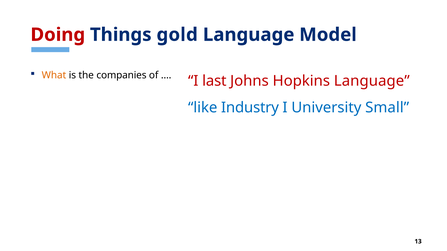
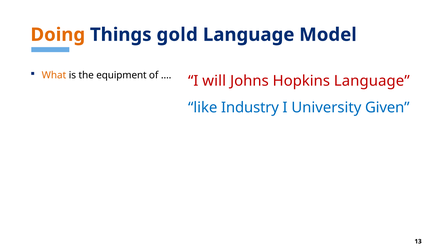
Doing colour: red -> orange (58, 35)
companies: companies -> equipment (121, 75)
last: last -> will (214, 81)
Small: Small -> Given (387, 108)
